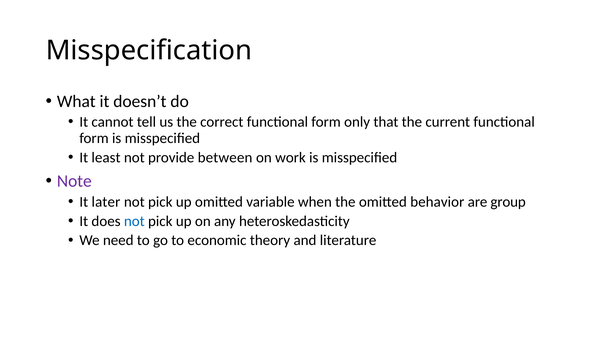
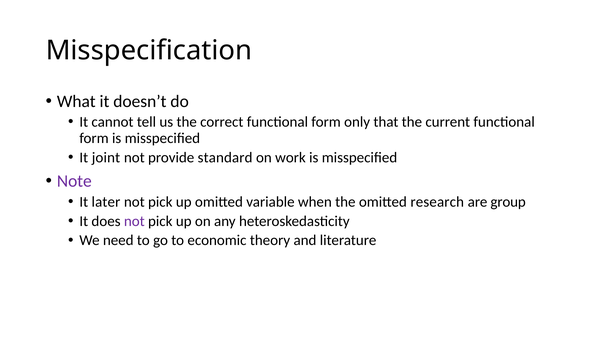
least: least -> joint (106, 157)
between: between -> standard (225, 157)
behavior: behavior -> research (437, 202)
not colour: blue -> purple (134, 221)
